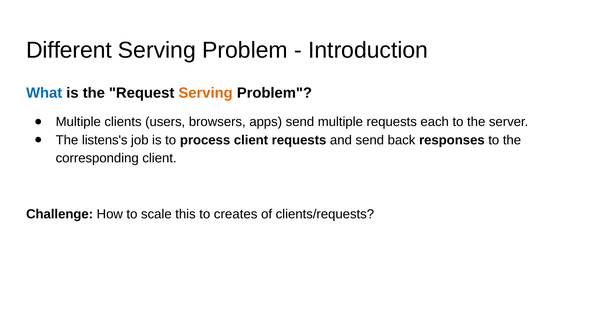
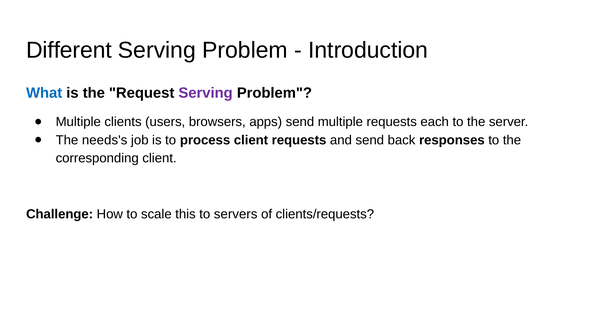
Serving colour: orange -> purple (206, 93)
listens's: listens's -> needs's (105, 140)
creates: creates -> servers (236, 214)
